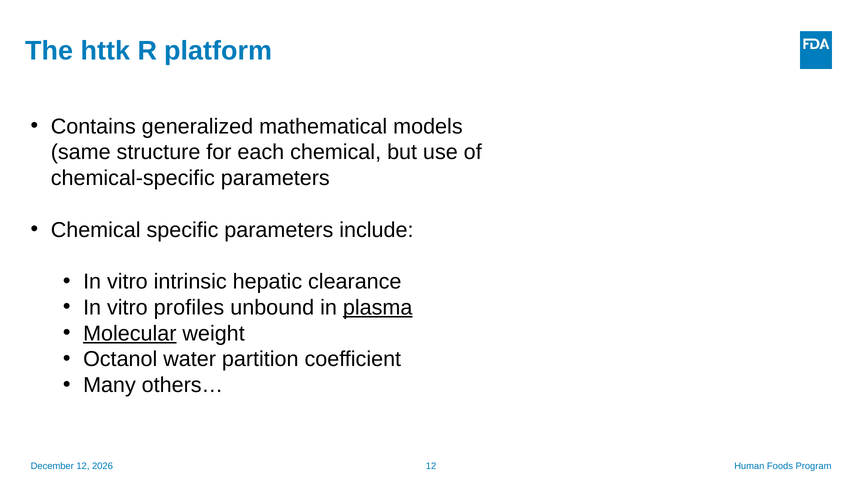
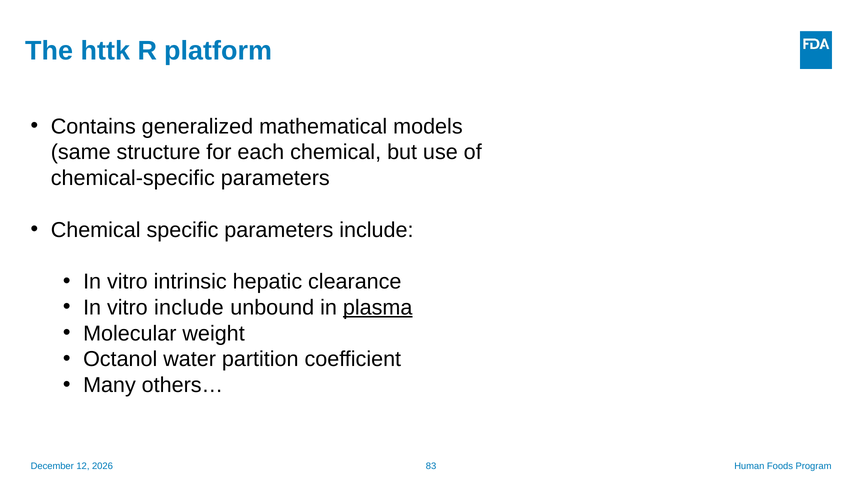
vitro profiles: profiles -> include (189, 307)
Molecular underline: present -> none (130, 333)
12: 12 -> 83 (431, 466)
